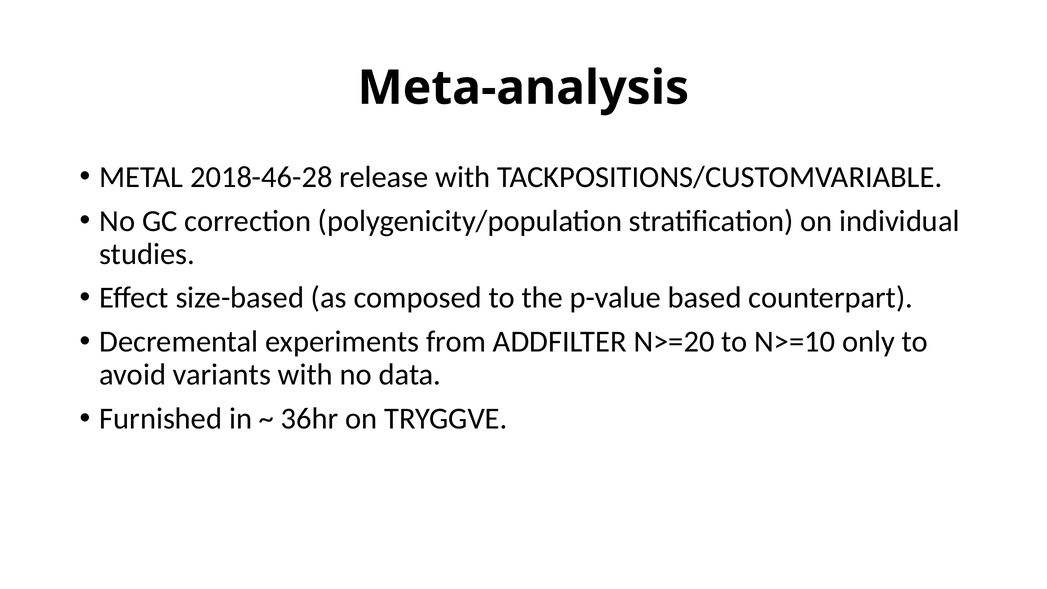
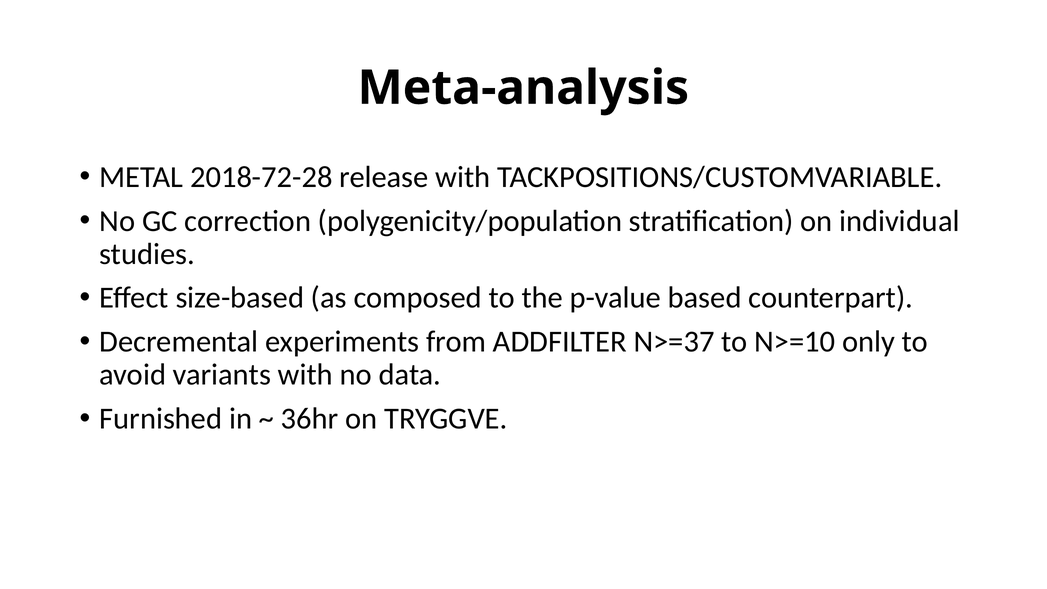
2018-46-28: 2018-46-28 -> 2018-72-28 (261, 177)
N>=20: N>=20 -> N>=37 (674, 342)
